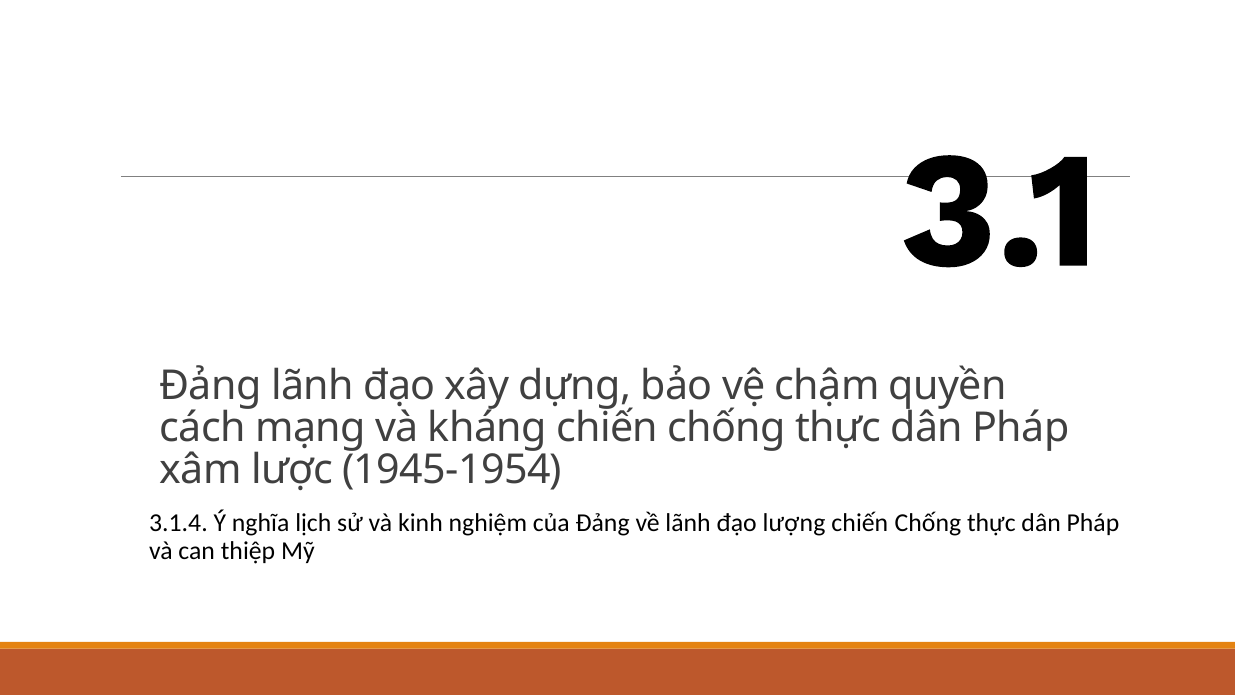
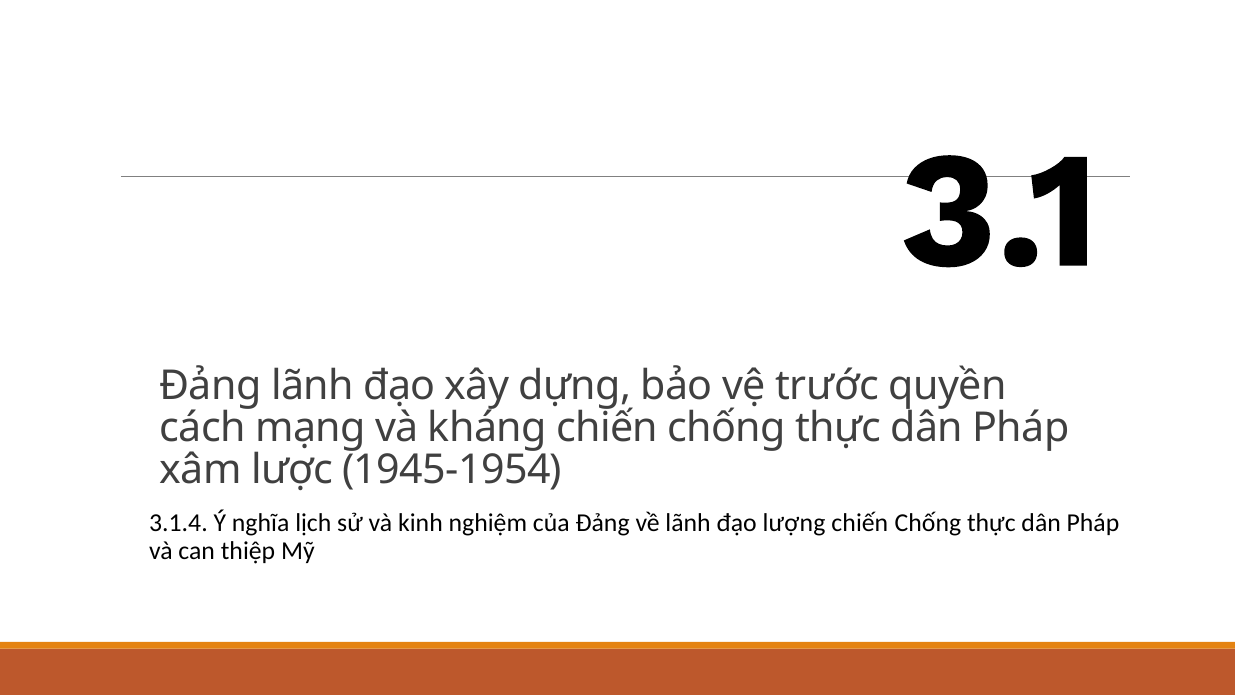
chậm: chậm -> trước (827, 386)
